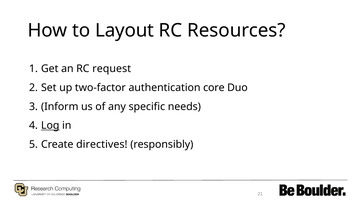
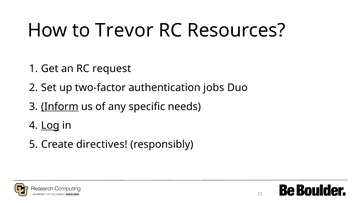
Layout: Layout -> Trevor (124, 30)
core: core -> jobs (214, 88)
Inform underline: none -> present (60, 107)
